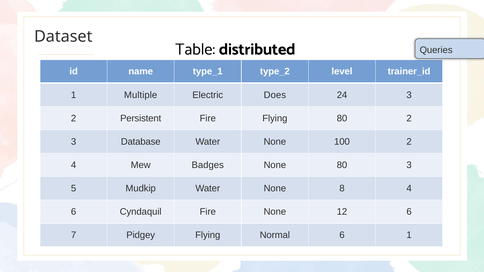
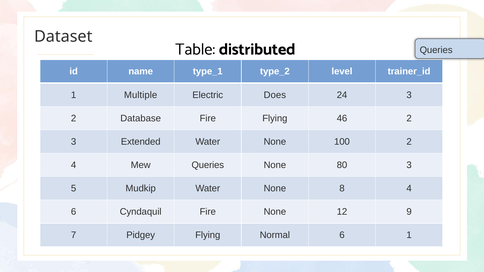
Persistent: Persistent -> Database (141, 118)
Flying 80: 80 -> 46 (342, 118)
Database: Database -> Extended (141, 142)
Mew Badges: Badges -> Queries (208, 165)
12 6: 6 -> 9 (409, 212)
